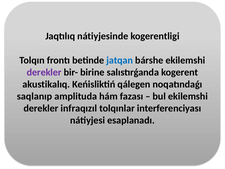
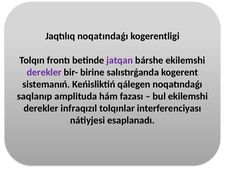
Jaqtılıq nátiyjesinde: nátiyjesinde -> noqatındaǵı (103, 36)
jatqan colour: blue -> purple (120, 60)
akustikalıq: akustikalıq -> sistemanıń (46, 84)
